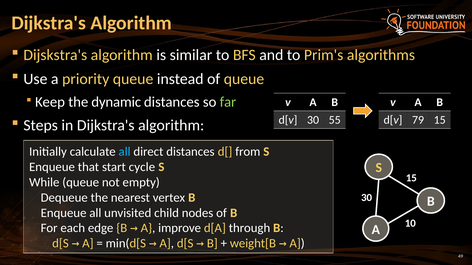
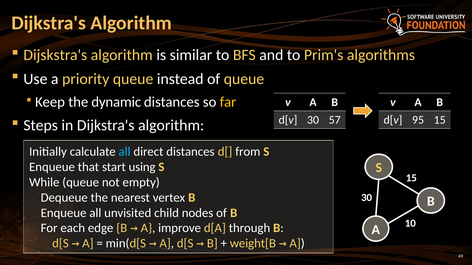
far colour: light green -> yellow (228, 102)
55: 55 -> 57 (335, 120)
79: 79 -> 95 (418, 120)
cycle: cycle -> using (142, 167)
